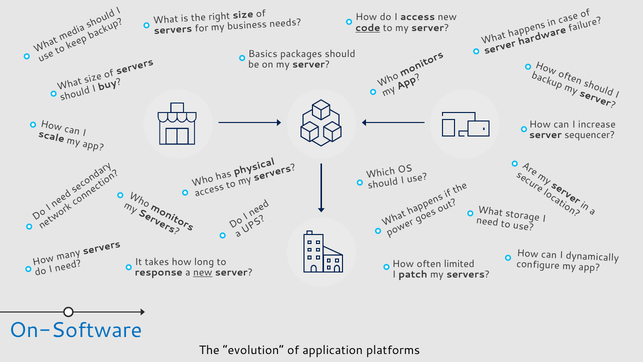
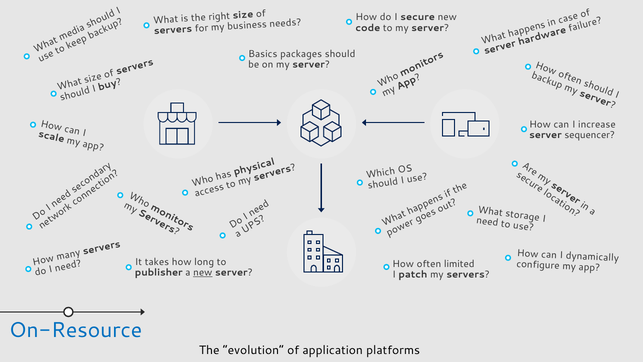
access: access -> secure (418, 17)
code underline: present -> none (368, 28)
response: response -> publisher (159, 272)
On-Software: On-Software -> On-Resource (76, 330)
